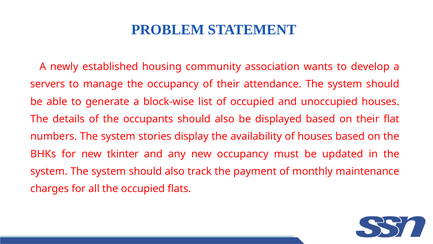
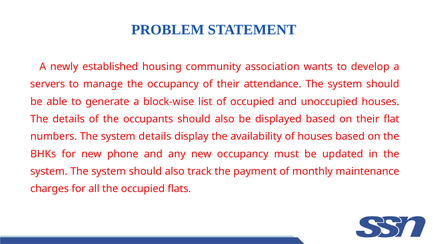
system stories: stories -> details (155, 136)
tkinter: tkinter -> phone (123, 154)
